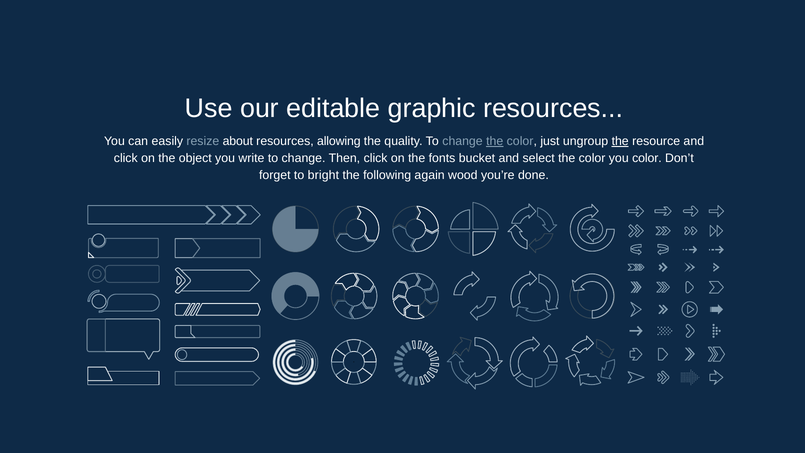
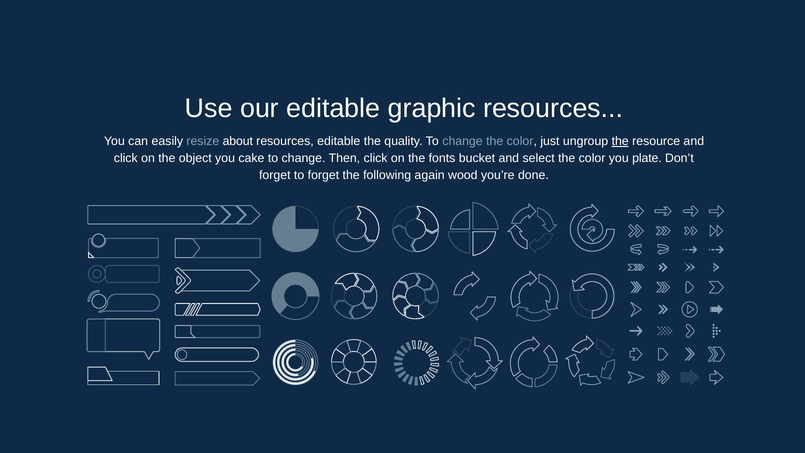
resources allowing: allowing -> editable (339, 141)
the underline: present -> none (495, 141)
write: write -> cake (251, 158)
you color: color -> plate (647, 158)
to bright: bright -> forget (323, 175)
